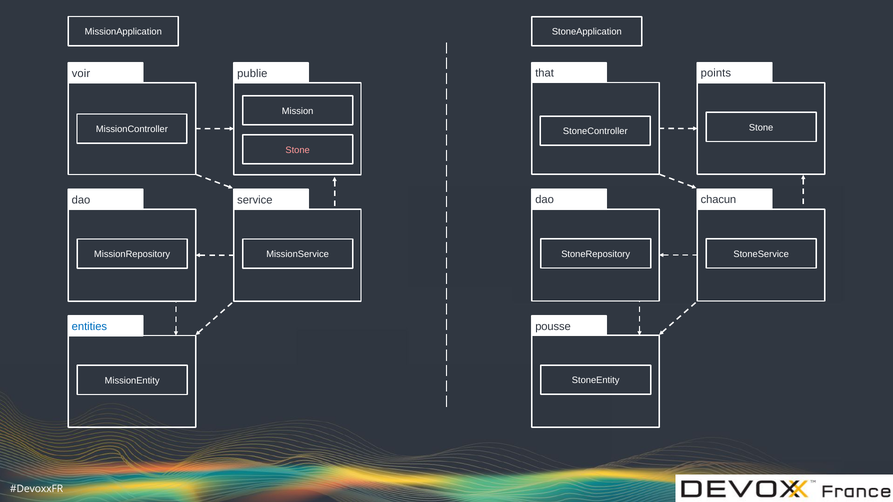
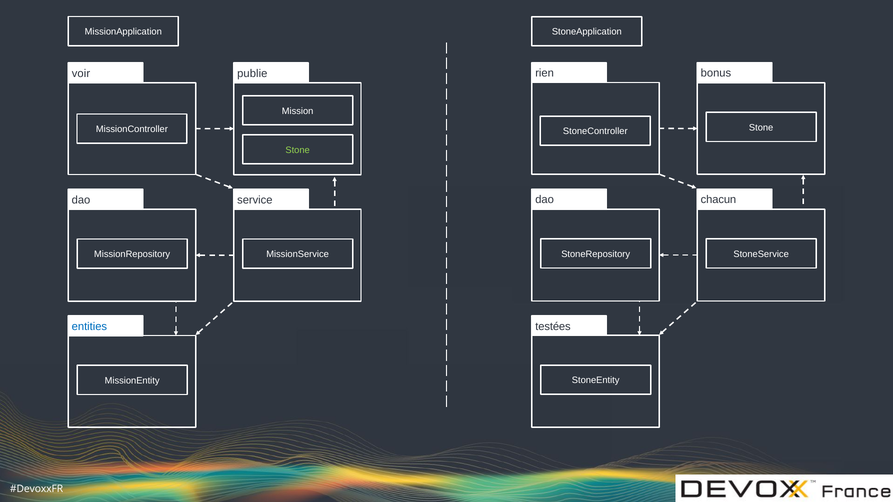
points: points -> bonus (716, 73)
that: that -> rien (545, 73)
Stone colour: pink -> light green (298, 150)
pousse: pousse -> testées (553, 327)
